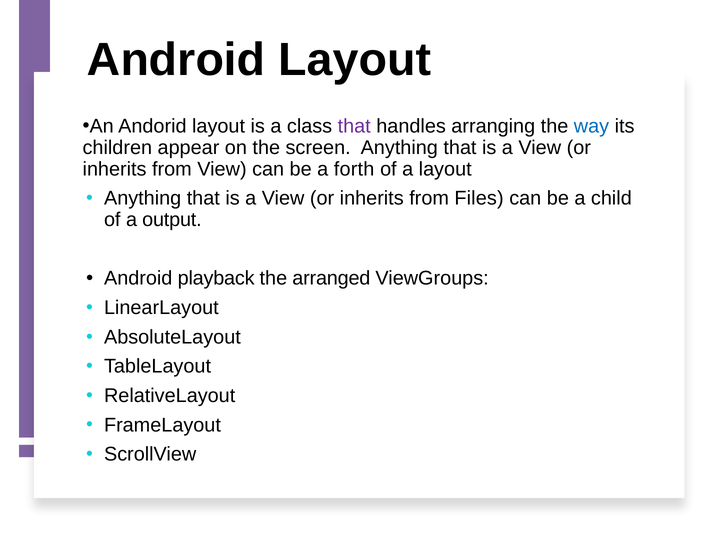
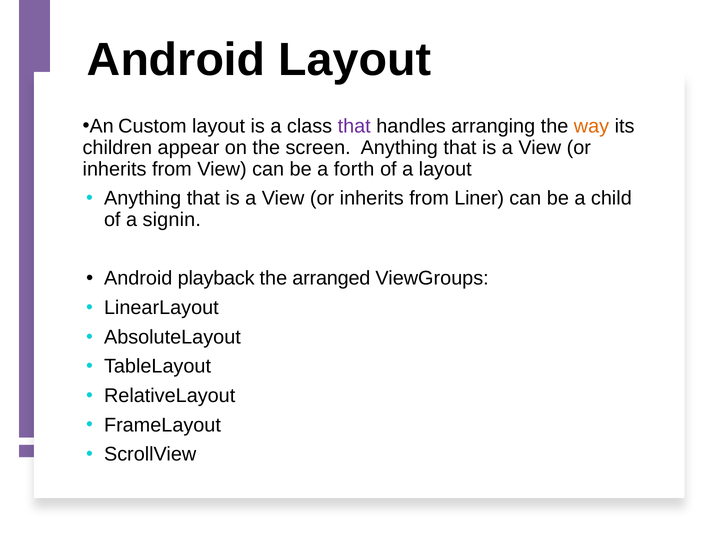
Andorid: Andorid -> Custom (152, 126)
way colour: blue -> orange (591, 126)
Files: Files -> Liner (479, 199)
output: output -> signin (172, 220)
